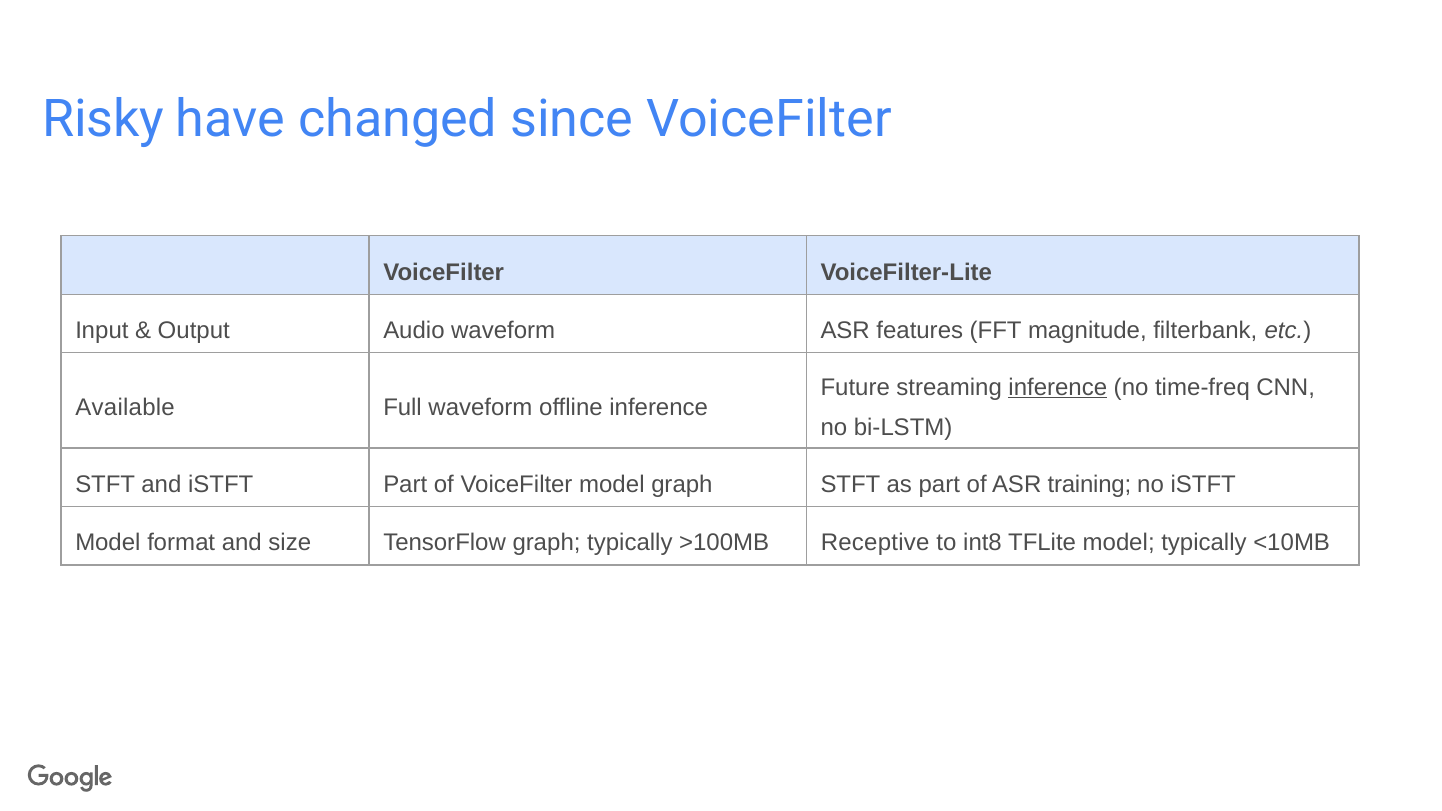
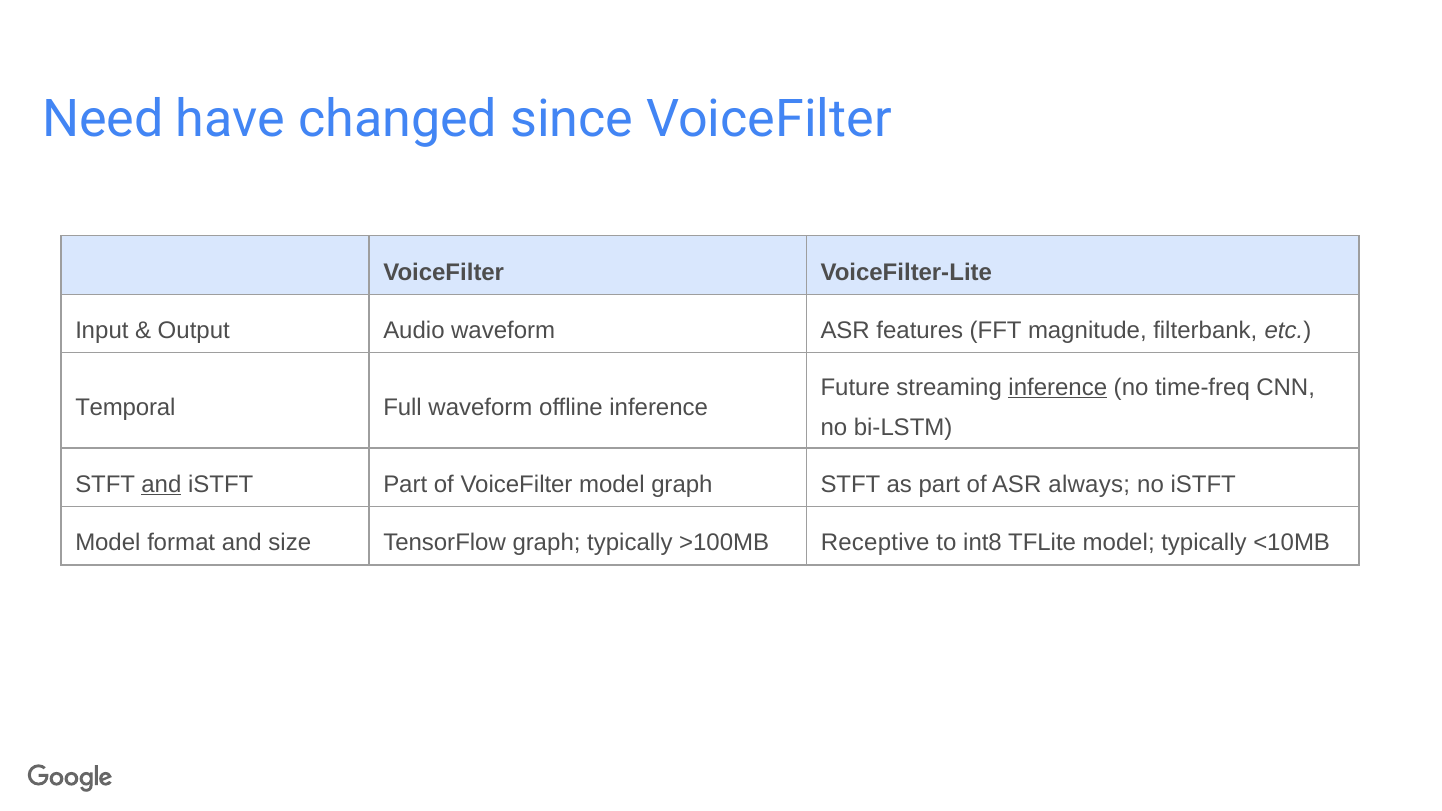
Risky: Risky -> Need (103, 120)
Available: Available -> Temporal (125, 408)
and underline: none -> present (161, 484)
training: training -> always (1089, 484)
